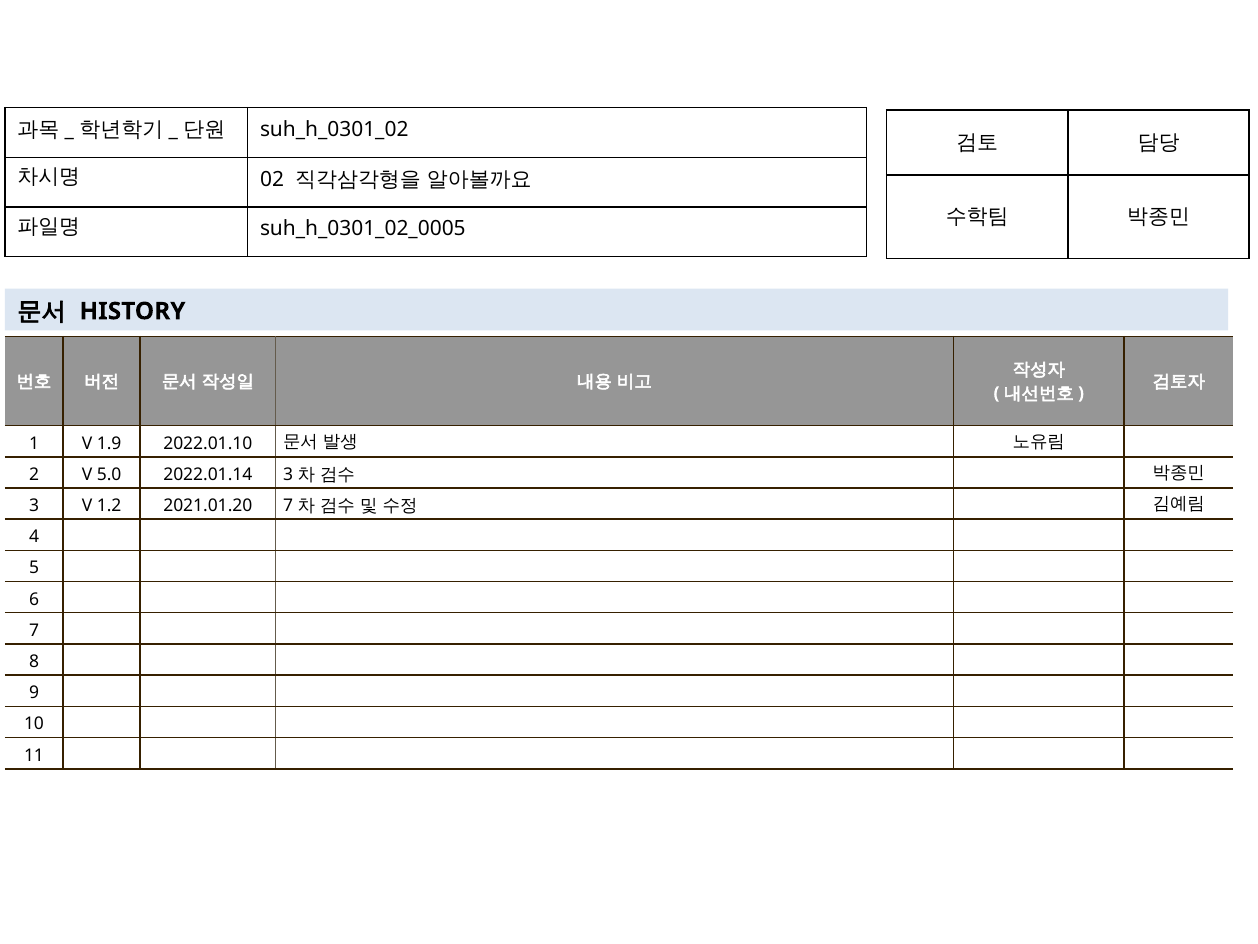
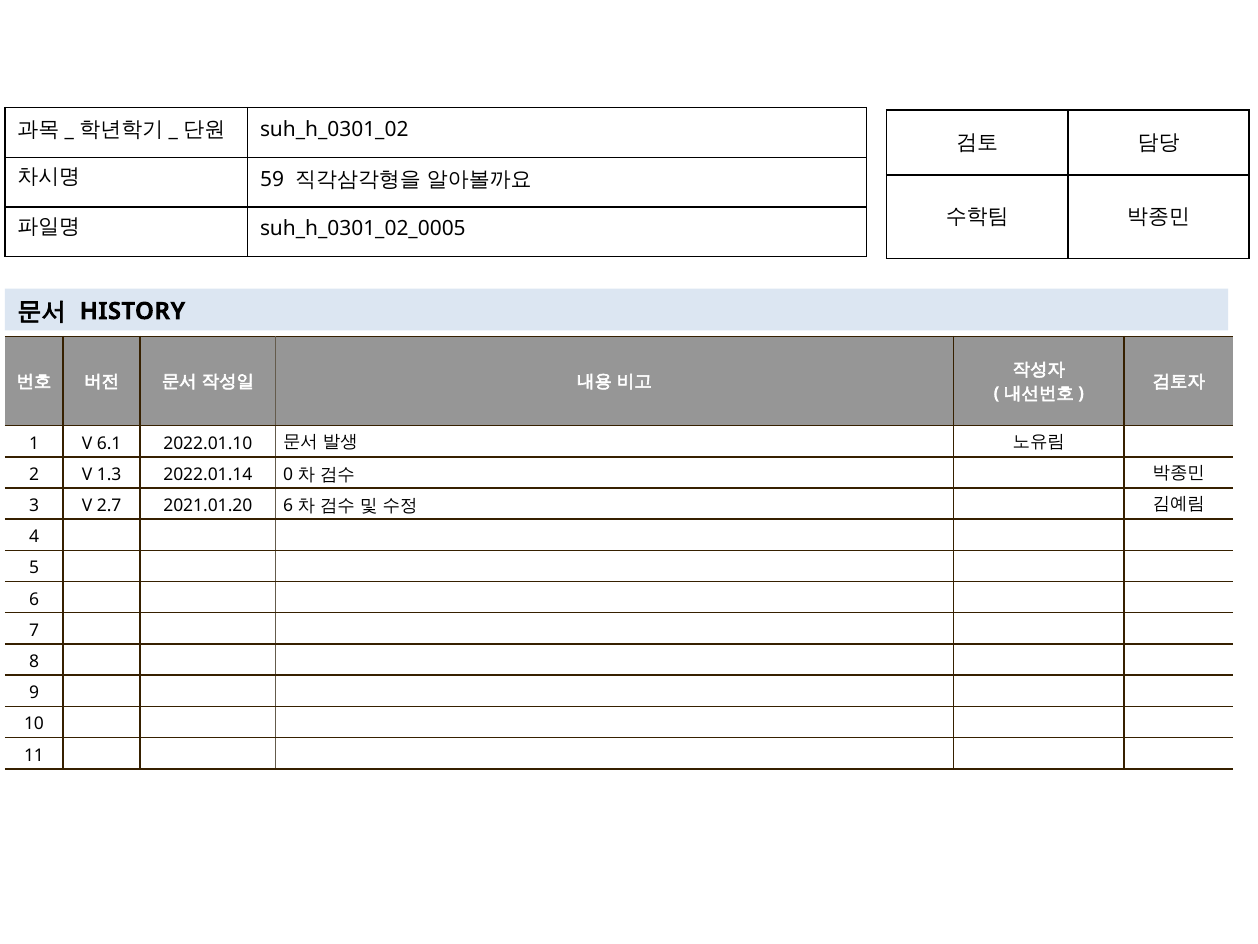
02: 02 -> 59 (272, 179)
1.9: 1.9 -> 6.1 (109, 443)
5.0: 5.0 -> 1.3 (109, 475)
2022.01.14 3: 3 -> 0 (288, 475)
1.2: 1.2 -> 2.7 (109, 506)
2021.01.20 7: 7 -> 6 (288, 506)
